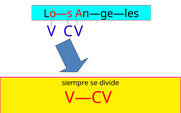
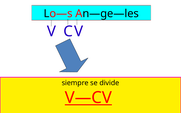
V—CV underline: none -> present (88, 98)
